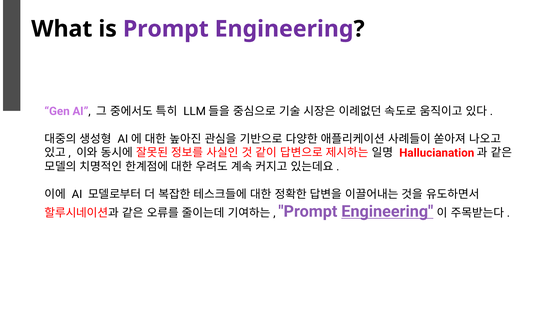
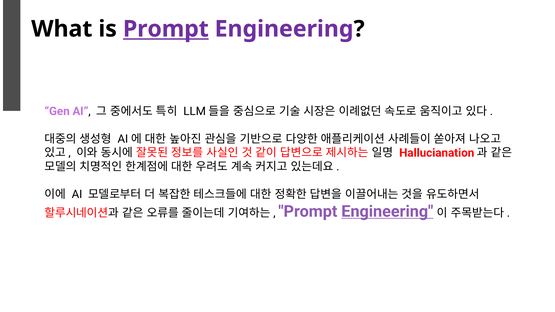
Prompt underline: none -> present (166, 29)
